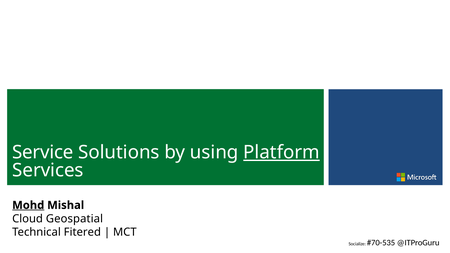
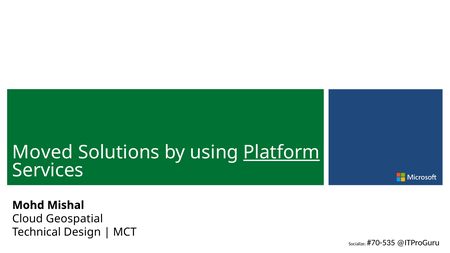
Service: Service -> Moved (43, 152)
Mohd underline: present -> none (28, 205)
Fitered: Fitered -> Design (82, 232)
